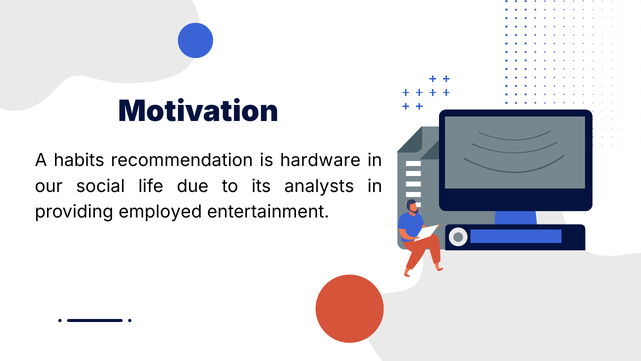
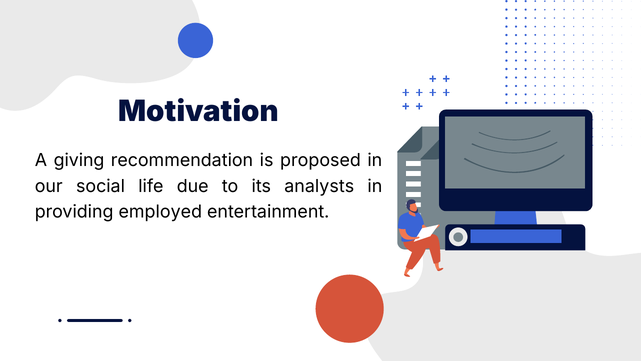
habits: habits -> giving (79, 160)
hardware: hardware -> proposed (320, 160)
